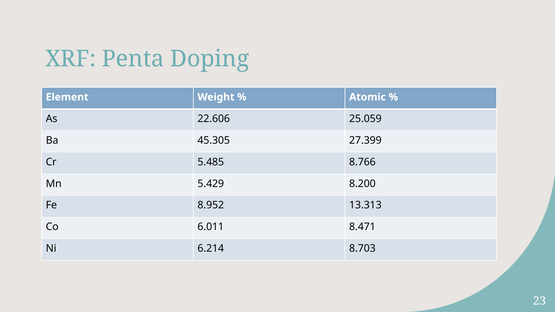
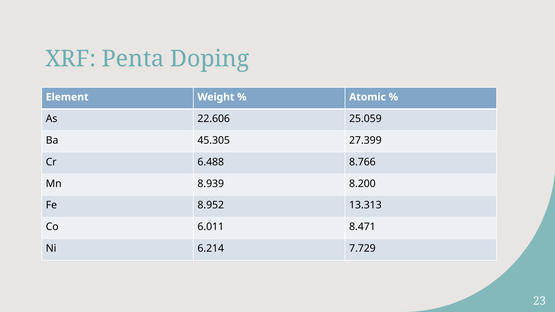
5.485: 5.485 -> 6.488 (211, 162)
5.429: 5.429 -> 8.939 (211, 184)
8.703: 8.703 -> 7.729 (362, 249)
